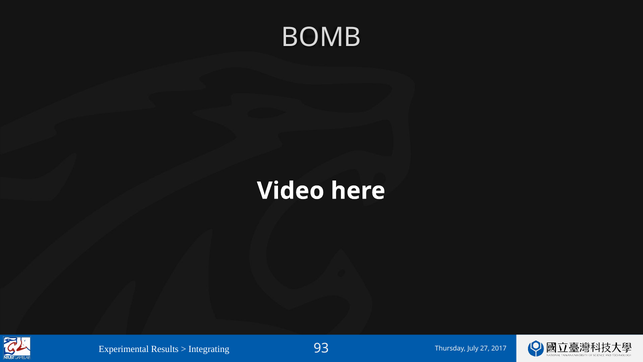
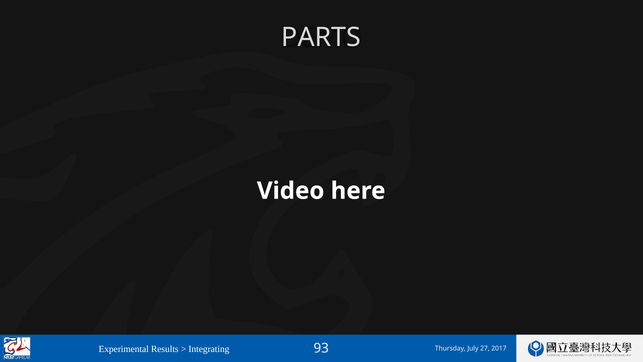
BOMB: BOMB -> PARTS (321, 38)
